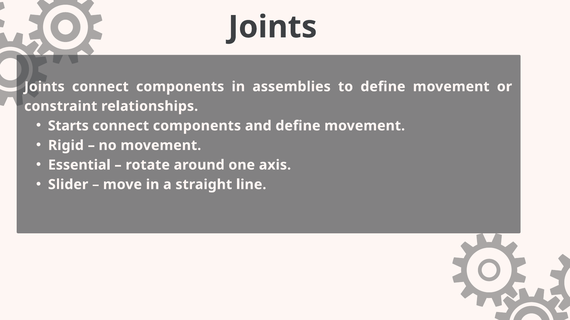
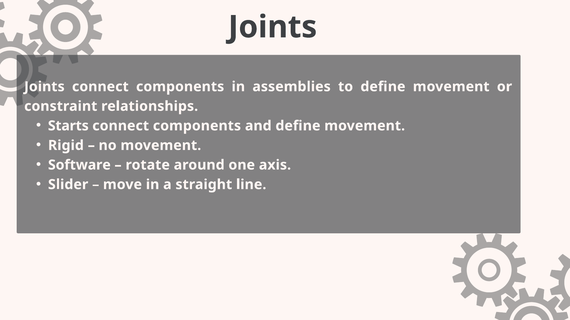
Essential: Essential -> Software (79, 165)
